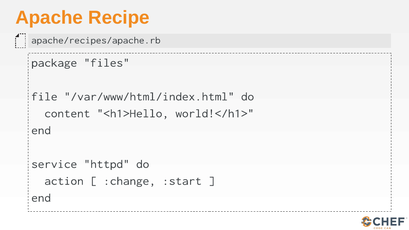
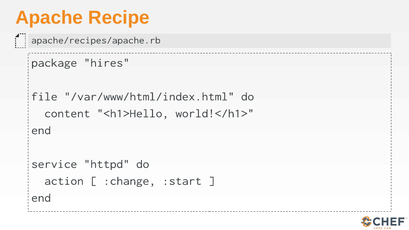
files: files -> hires (107, 63)
